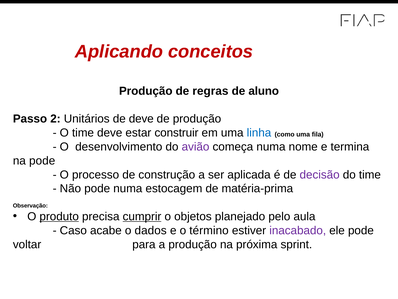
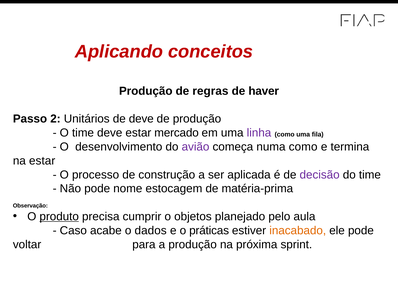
aluno: aluno -> haver (264, 91)
construir: construir -> mercado (177, 133)
linha colour: blue -> purple (259, 133)
numa nome: nome -> como (303, 147)
na pode: pode -> estar (42, 160)
pode numa: numa -> nome (128, 188)
cumprir underline: present -> none (142, 216)
término: término -> práticas (209, 230)
inacabado colour: purple -> orange (298, 230)
